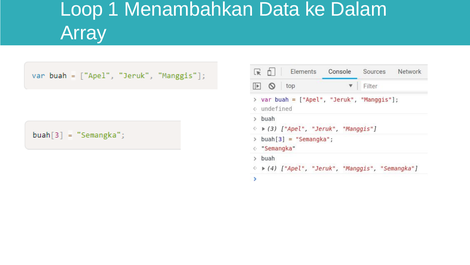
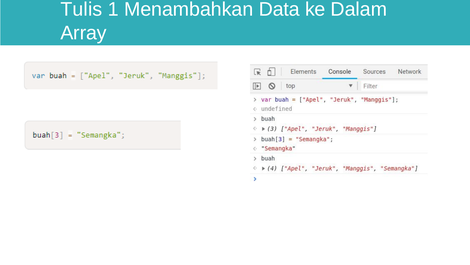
Loop: Loop -> Tulis (81, 9)
